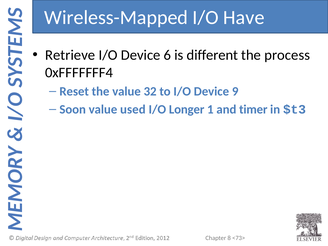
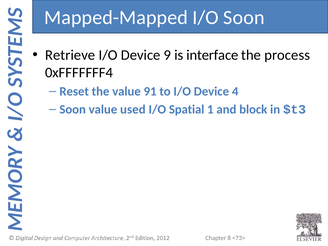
Wireless-Mapped: Wireless-Mapped -> Mapped-Mapped (116, 17)
I/O Have: Have -> Soon (244, 17)
6: 6 -> 9 (167, 55)
different: different -> interface (212, 55)
32: 32 -> 91 (150, 91)
9: 9 -> 4 (235, 91)
Longer: Longer -> Spatial (187, 109)
timer: timer -> block (253, 109)
